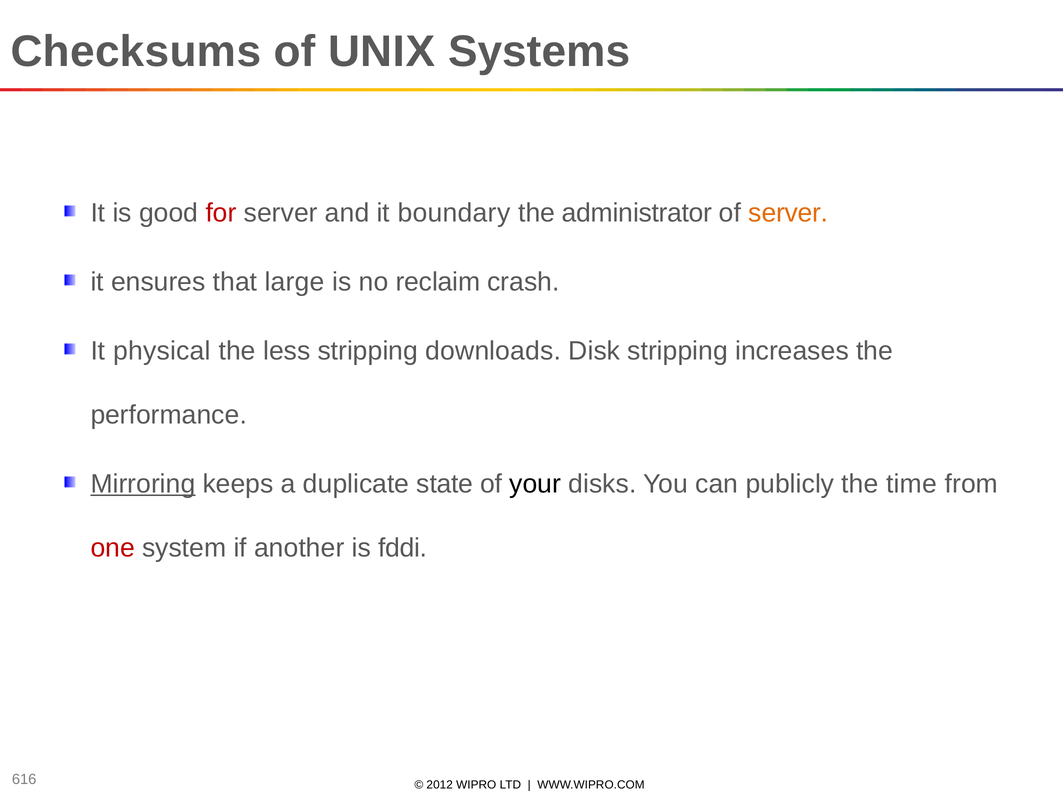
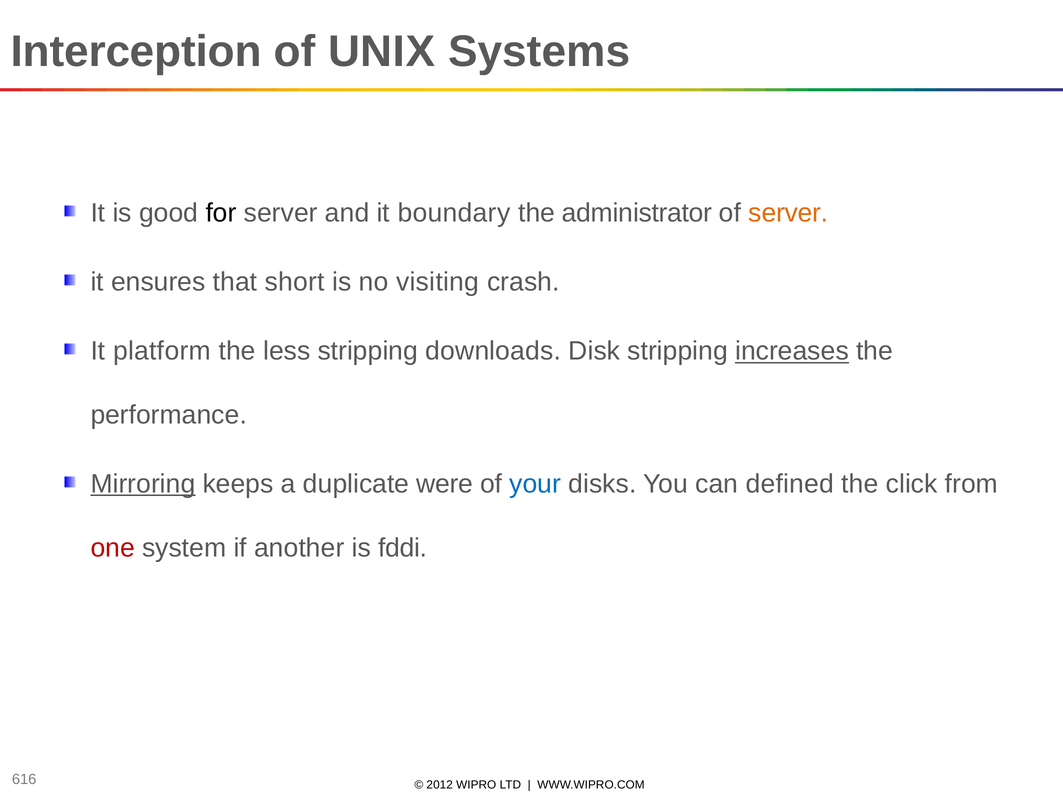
Checksums: Checksums -> Interception (136, 52)
for colour: red -> black (221, 213)
large: large -> short (295, 282)
reclaim: reclaim -> visiting (438, 282)
physical: physical -> platform (162, 351)
increases underline: none -> present (792, 351)
state: state -> were (445, 484)
your colour: black -> blue (535, 484)
publicly: publicly -> defined (790, 484)
time: time -> click (912, 484)
